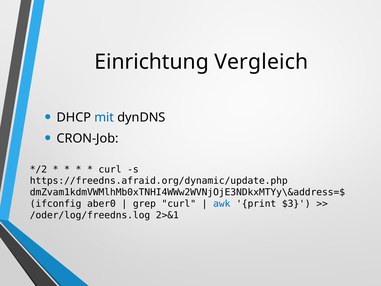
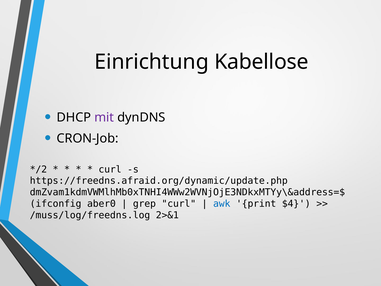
Vergleich: Vergleich -> Kabellose (261, 62)
mit colour: blue -> purple (104, 117)
$3: $3 -> $4 (296, 204)
/oder/log/freedns.log: /oder/log/freedns.log -> /muss/log/freedns.log (90, 215)
